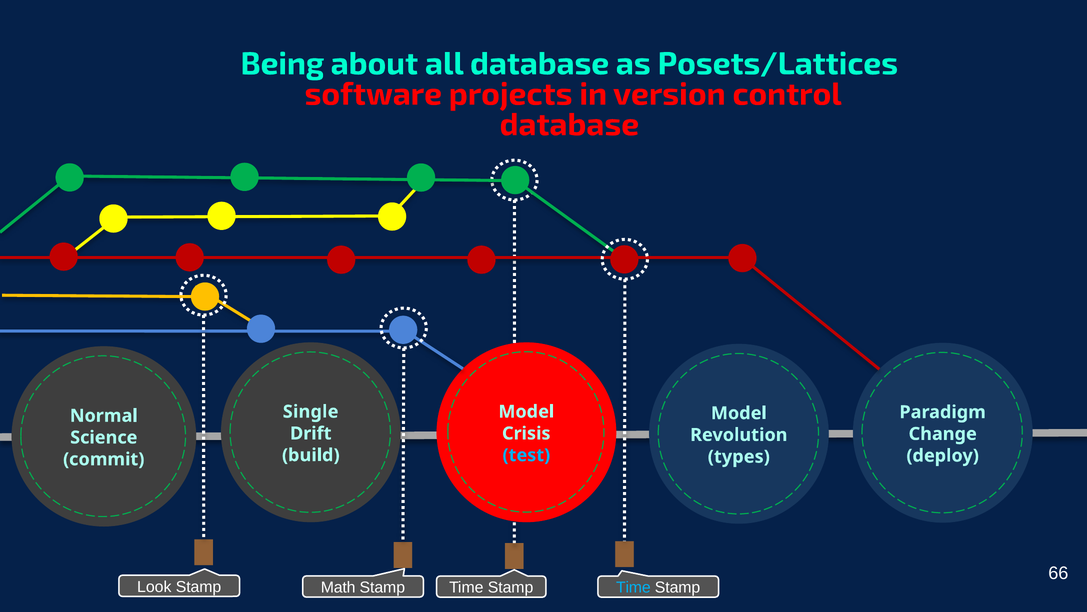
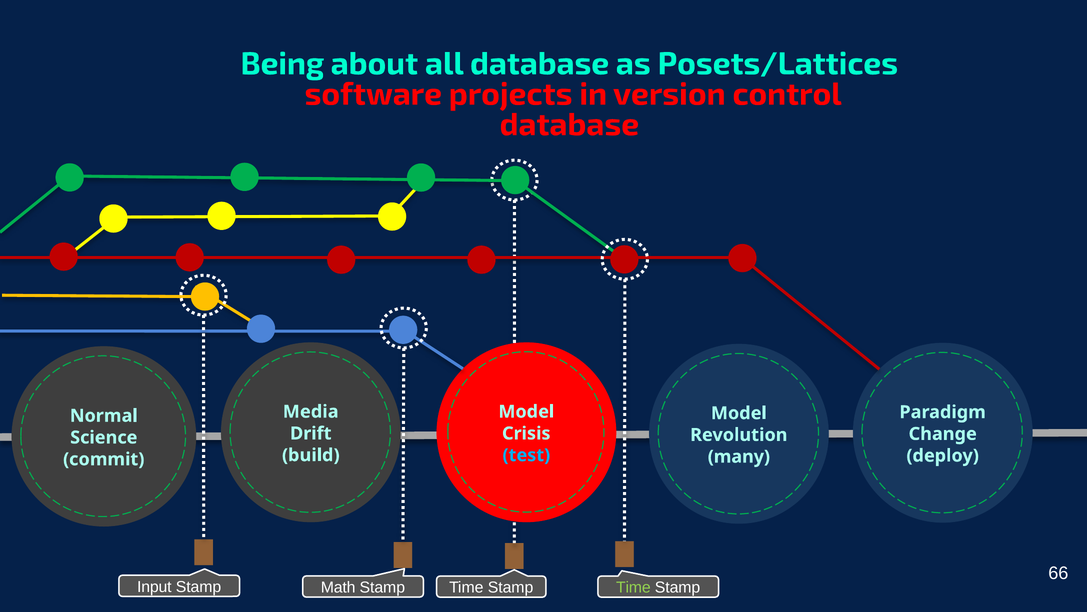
Single: Single -> Media (311, 411)
types: types -> many (739, 456)
Look: Look -> Input (154, 586)
Time colour: light blue -> light green (633, 587)
